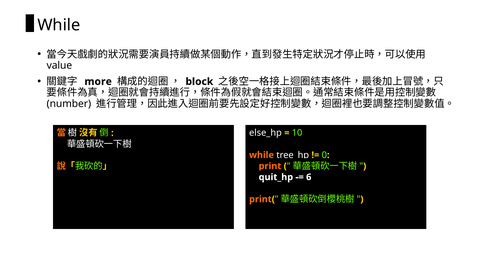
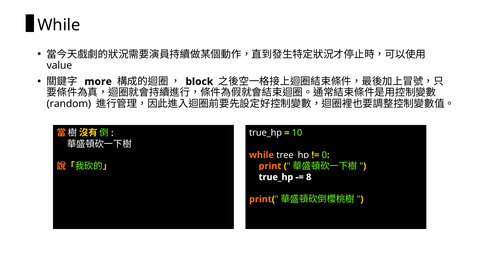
number: number -> random (69, 104)
else_hp: else_hp -> true_hp (266, 133)
quit_hp: quit_hp -> true_hp (276, 177)
6: 6 -> 8 (309, 177)
